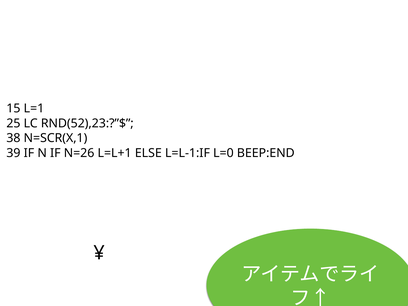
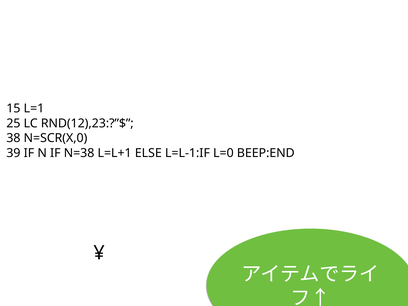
RND(52),23:?”$: RND(52),23:?”$ -> RND(12),23:?”$ (87, 123)
N=SCR(X,1: N=SCR(X,1 -> N=SCR(X,0 (55, 138)
N=26: N=26 -> N=38 (79, 153)
